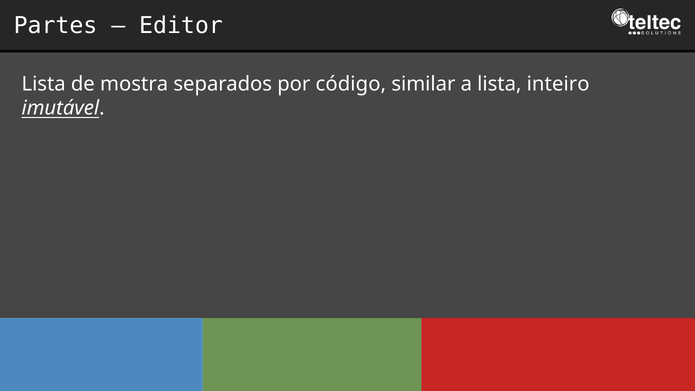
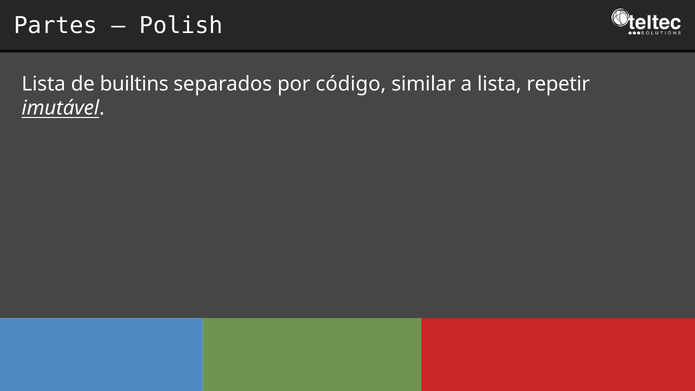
Editor: Editor -> Polish (181, 25)
mostra: mostra -> builtins (134, 84)
inteiro: inteiro -> repetir (558, 84)
